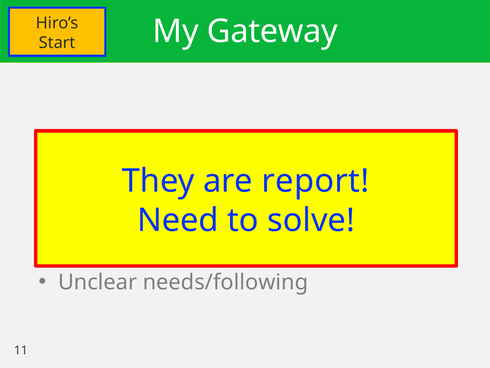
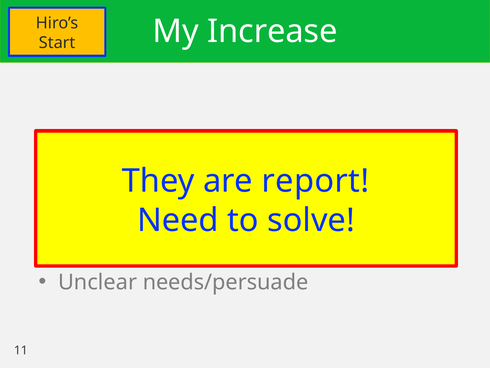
Gateway: Gateway -> Increase (272, 31)
needs/following: needs/following -> needs/persuade (225, 282)
